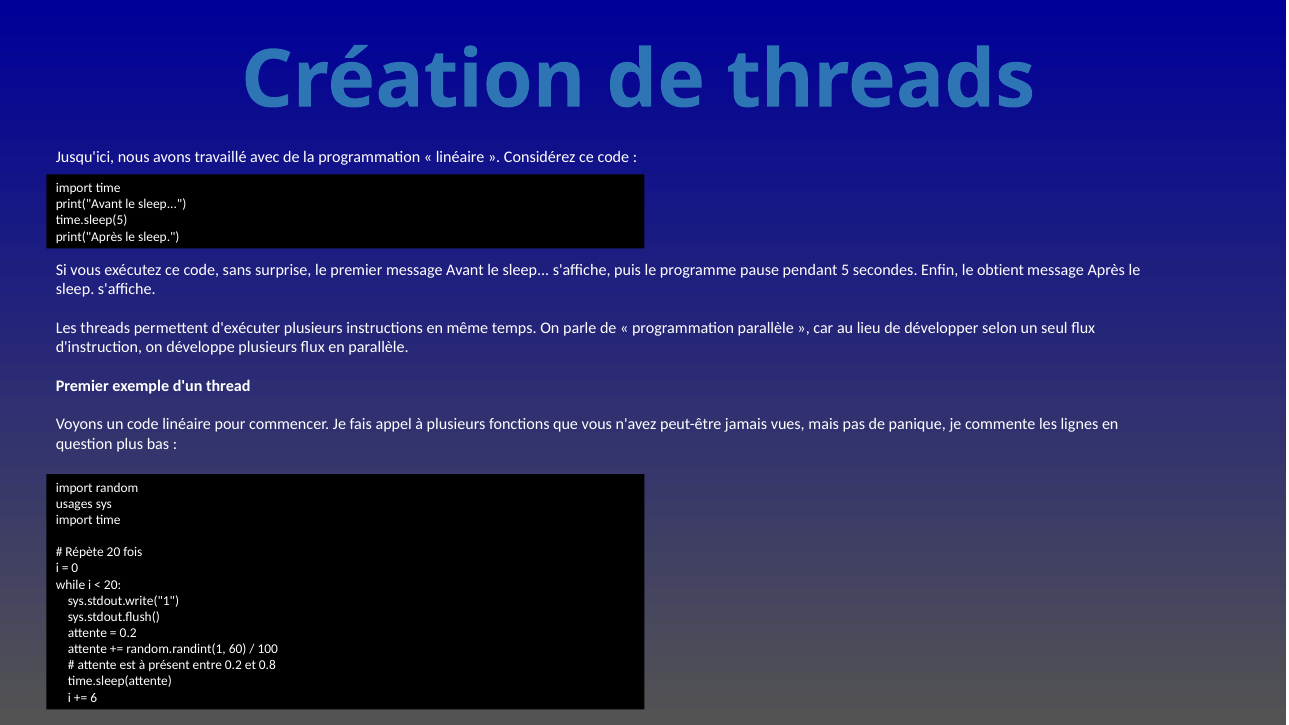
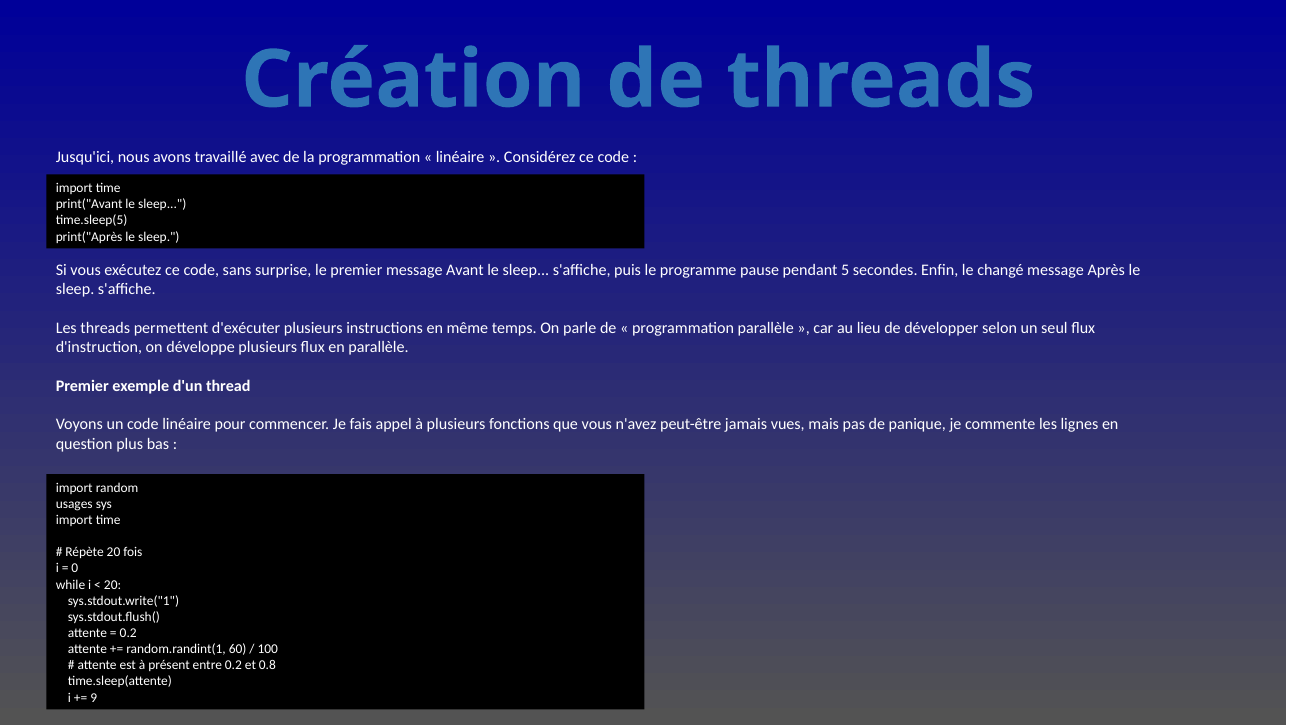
obtient: obtient -> changé (1001, 270)
6: 6 -> 9 (94, 698)
